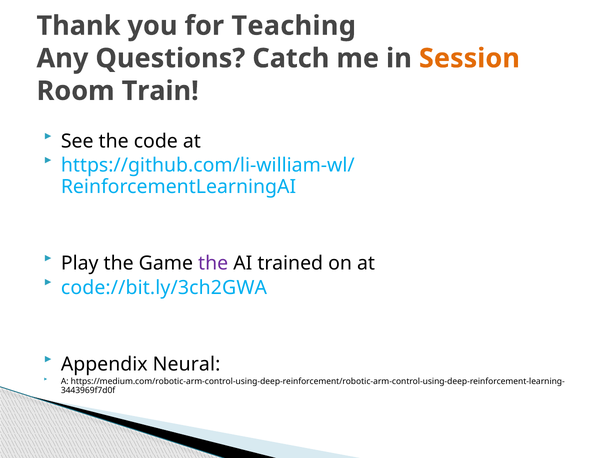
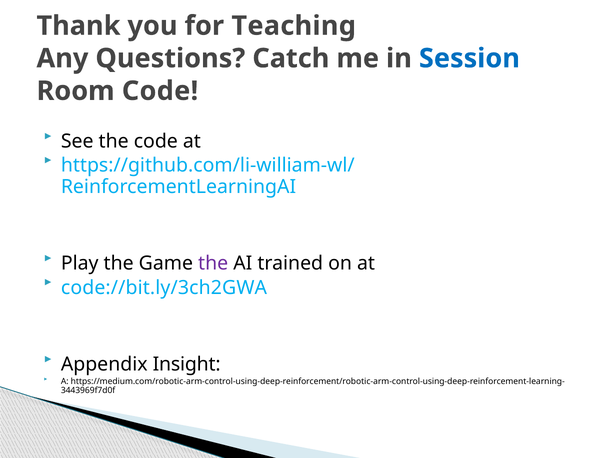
Session colour: orange -> blue (469, 58)
Room Train: Train -> Code (160, 91)
Neural: Neural -> Insight (187, 364)
